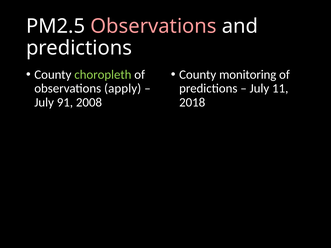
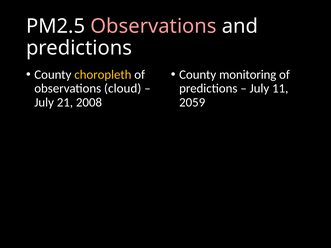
choropleth colour: light green -> yellow (103, 75)
apply: apply -> cloud (123, 89)
91: 91 -> 21 (65, 102)
2018: 2018 -> 2059 (192, 102)
